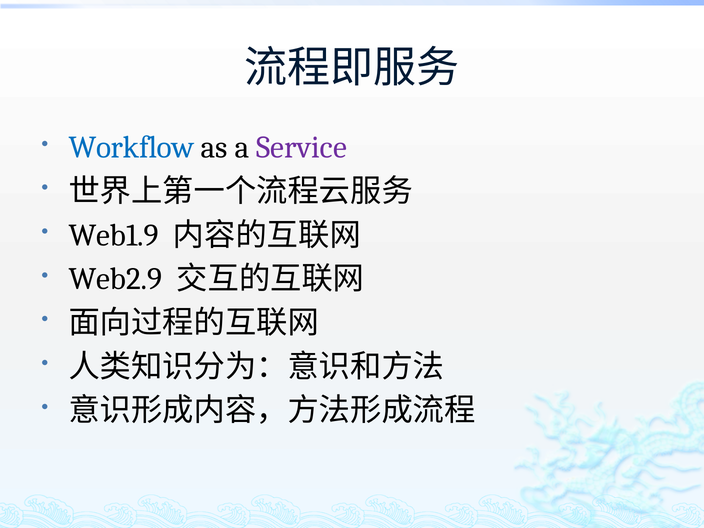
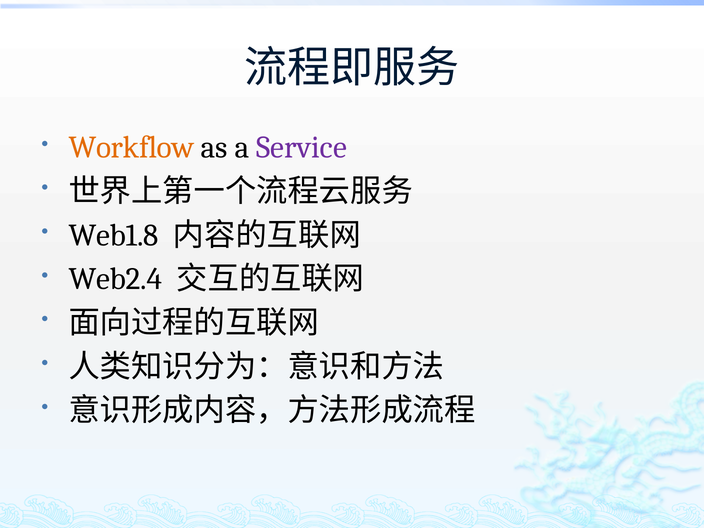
Workflow colour: blue -> orange (131, 148)
Web1.9: Web1.9 -> Web1.8 (114, 235)
Web2.9: Web2.9 -> Web2.4 (115, 279)
